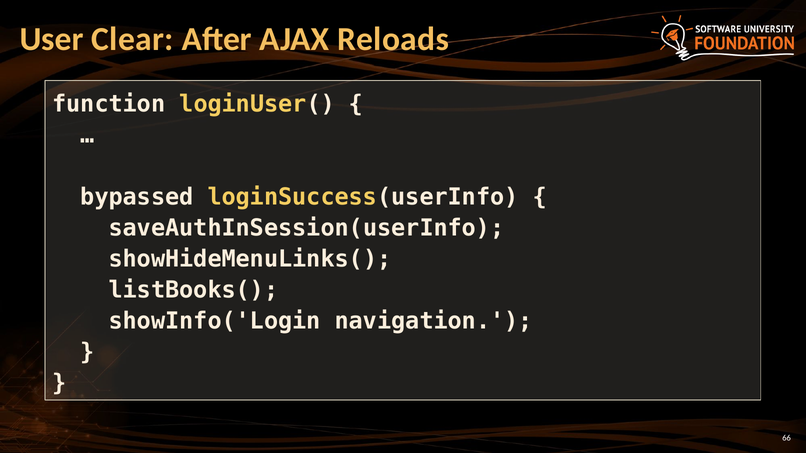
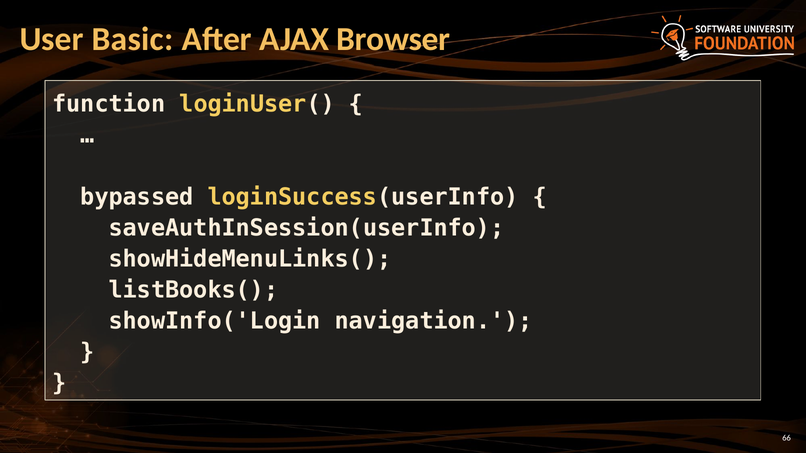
Clear: Clear -> Basic (133, 39)
Reloads: Reloads -> Browser (393, 39)
